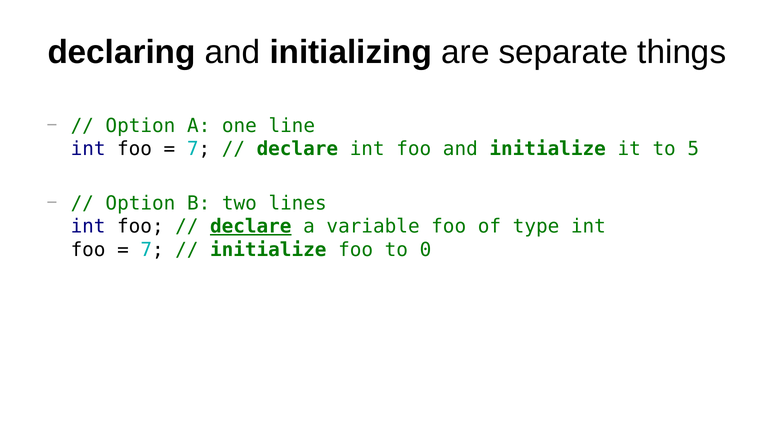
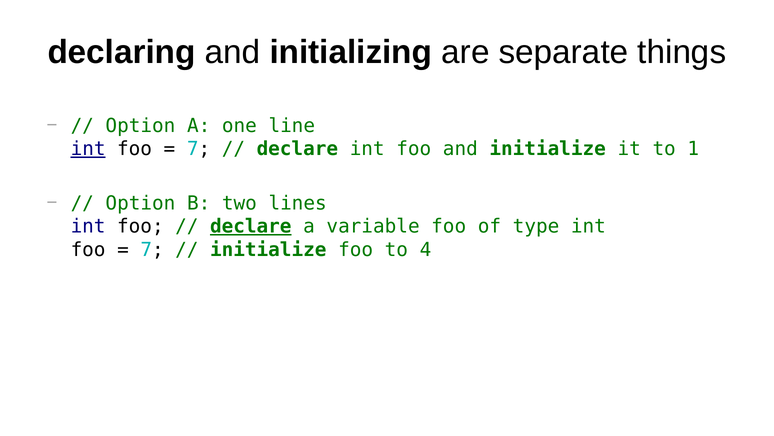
int underline: none -> present (88, 149)
5: 5 -> 1 (693, 149)
0: 0 -> 4 (425, 249)
